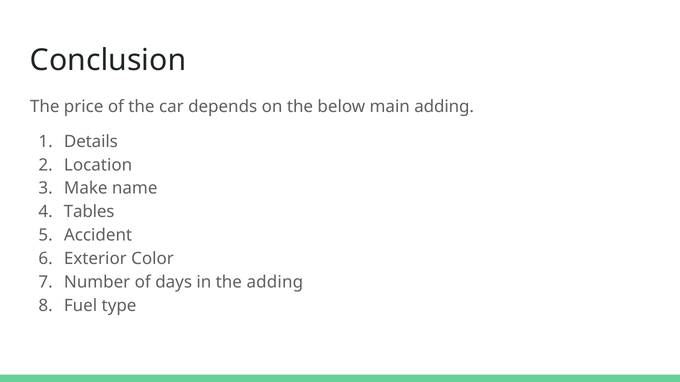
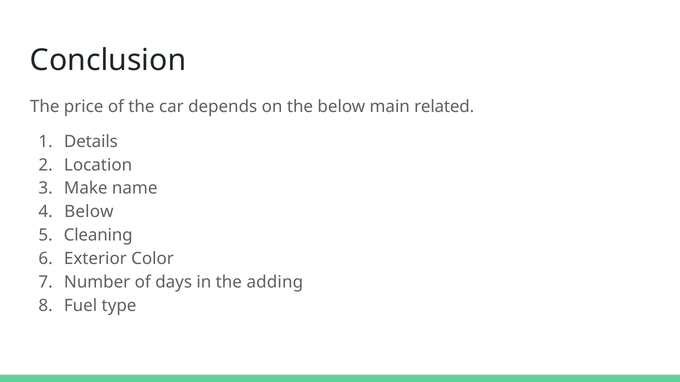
main adding: adding -> related (444, 107)
Tables: Tables -> Below (89, 212)
Accident: Accident -> Cleaning (98, 236)
